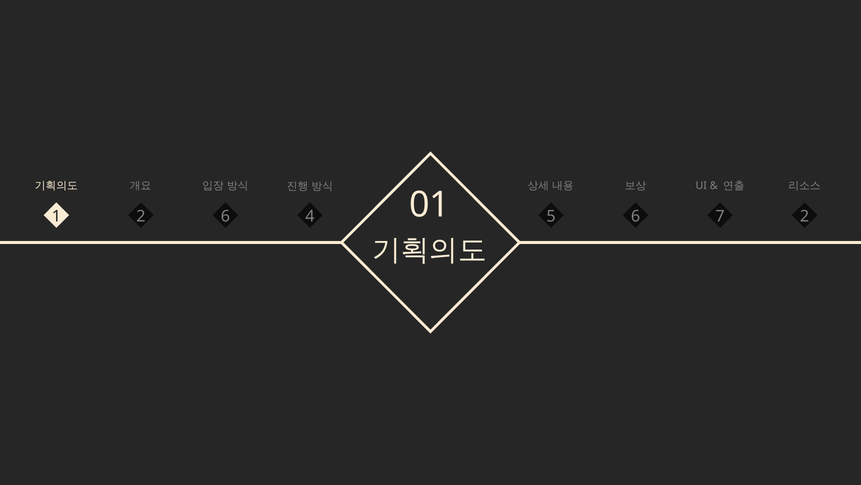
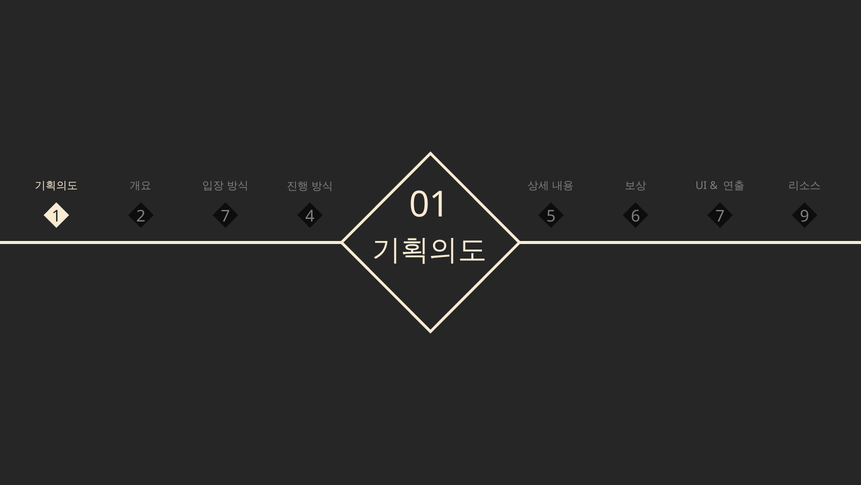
2 6: 6 -> 7 (225, 216)
4 2: 2 -> 9 (805, 216)
